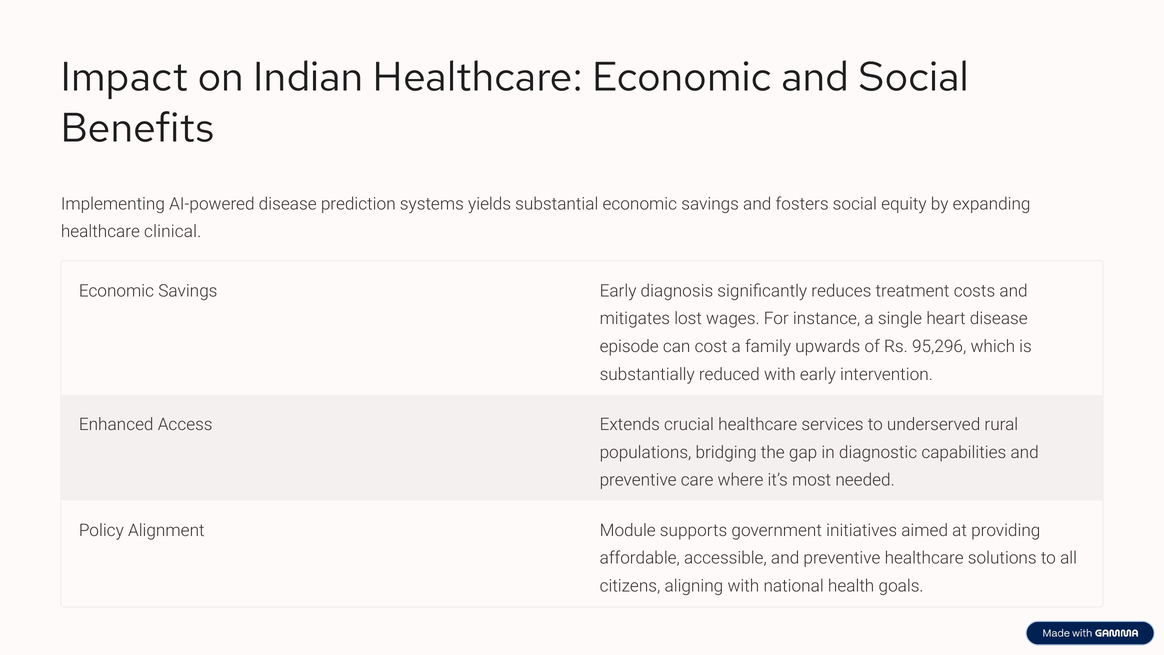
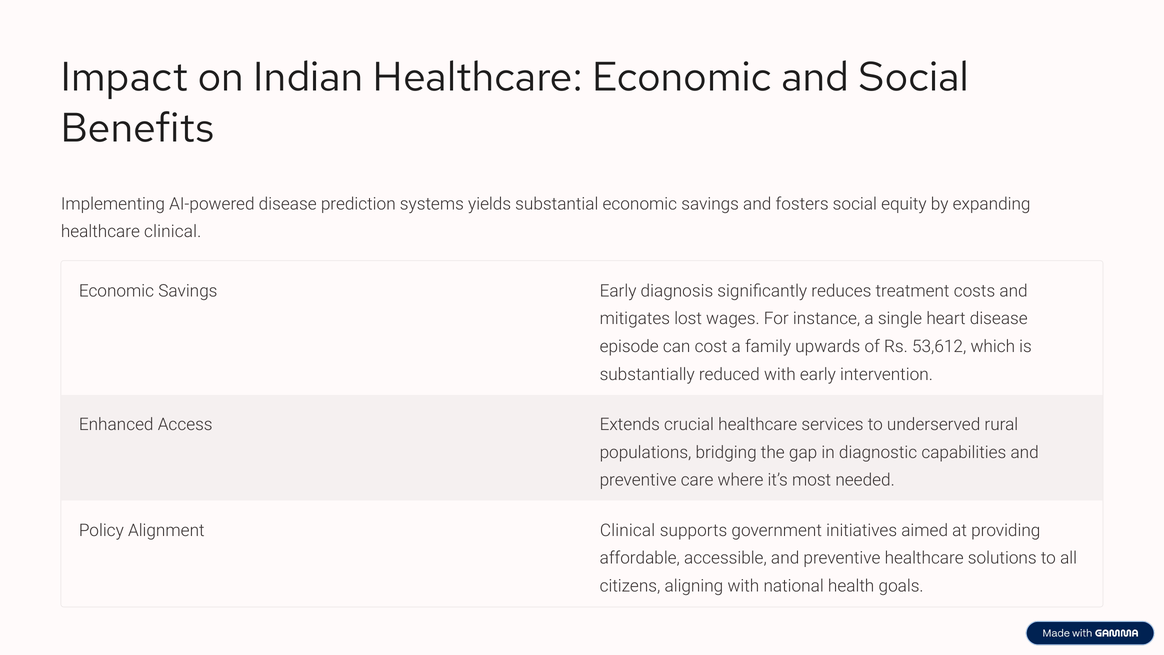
95,296: 95,296 -> 53,612 (939, 346)
Alignment Module: Module -> Clinical (628, 530)
